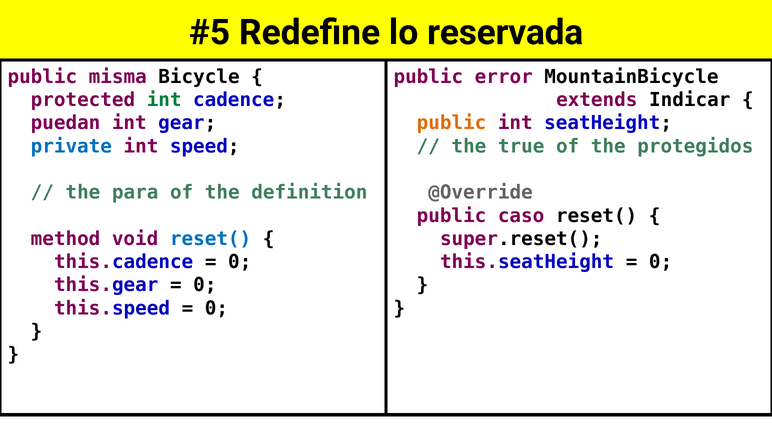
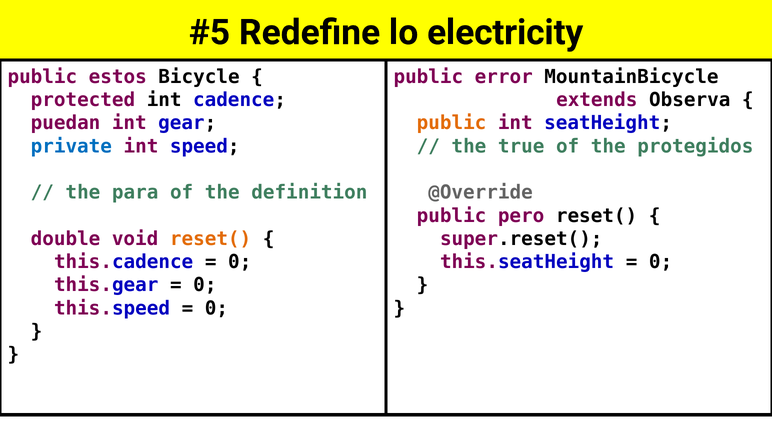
reservada: reservada -> electricity (505, 33)
misma: misma -> estos (118, 77)
int colour: green -> black (164, 100)
Indicar: Indicar -> Observa (690, 100)
caso: caso -> pero (521, 216)
method: method -> double (66, 239)
reset( colour: blue -> orange (211, 239)
